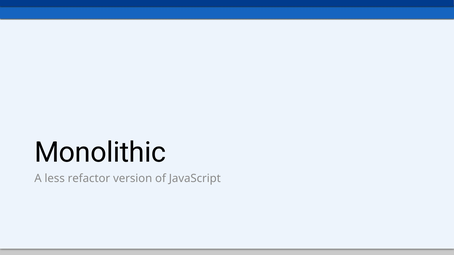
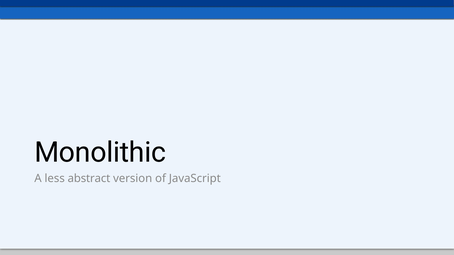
refactor: refactor -> abstract (89, 179)
